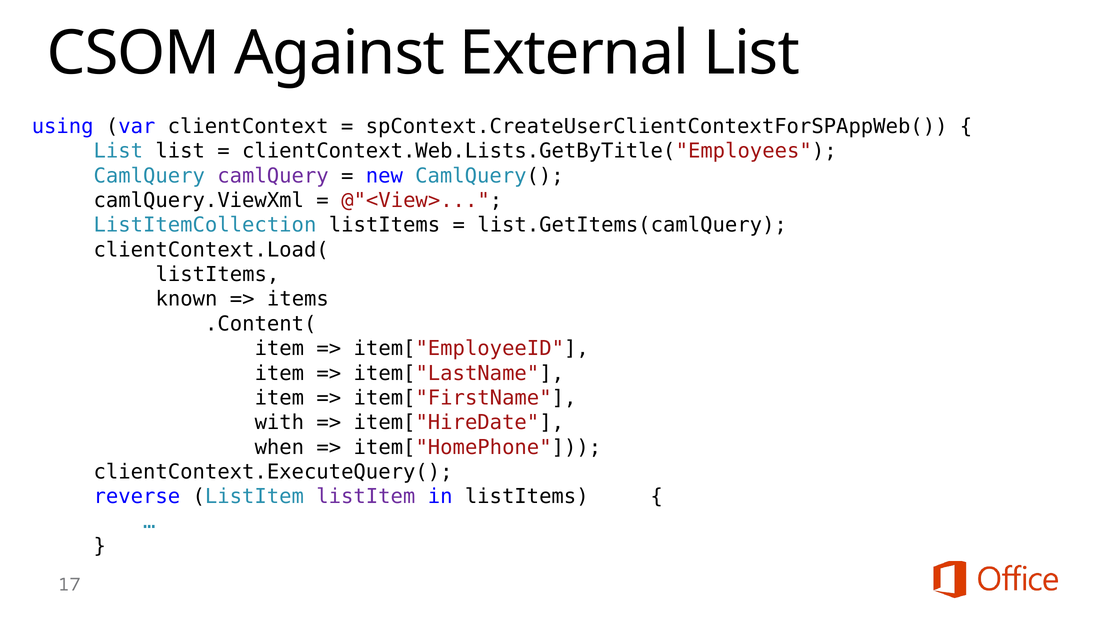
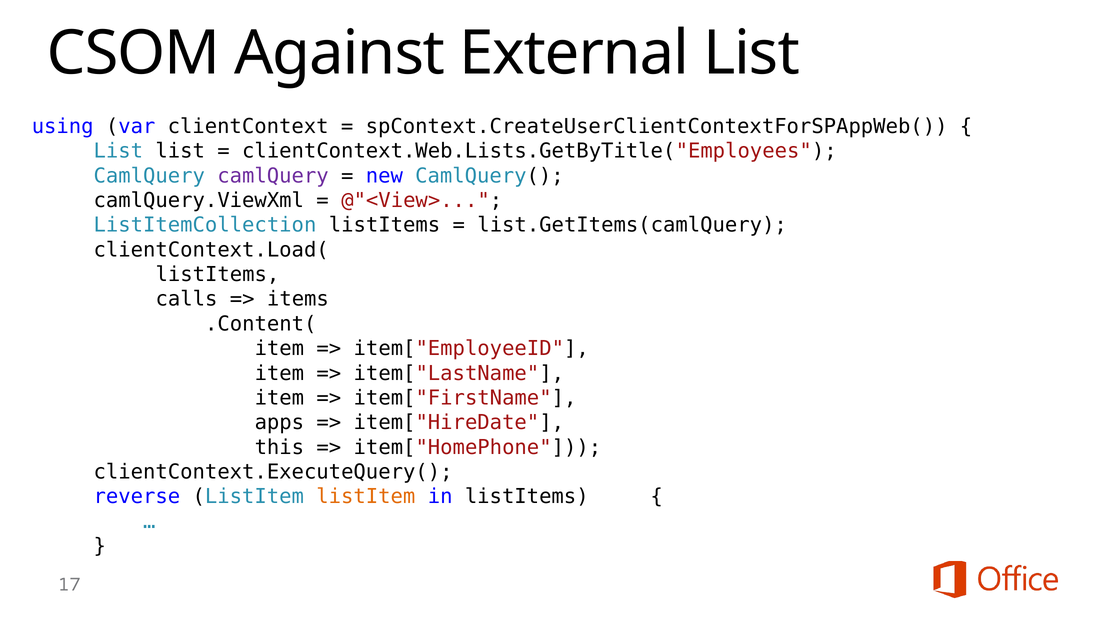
known: known -> calls (187, 299)
with: with -> apps (279, 423)
when: when -> this (279, 447)
listItem colour: purple -> orange (366, 497)
